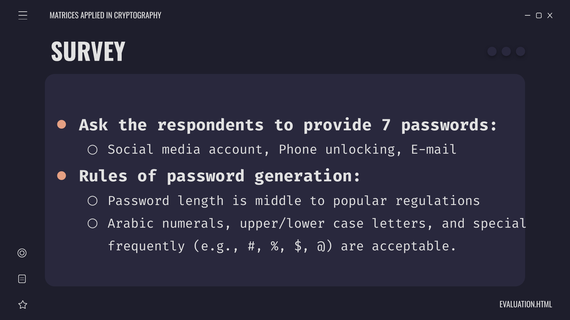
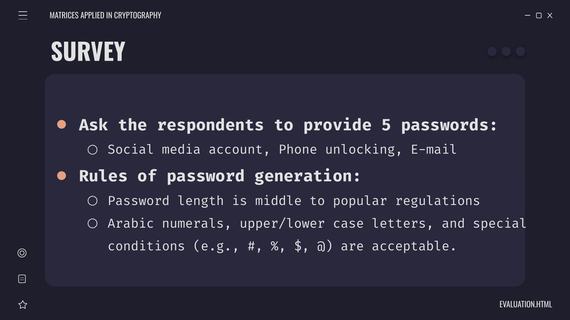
7: 7 -> 5 (386, 126)
frequently: frequently -> conditions (146, 247)
